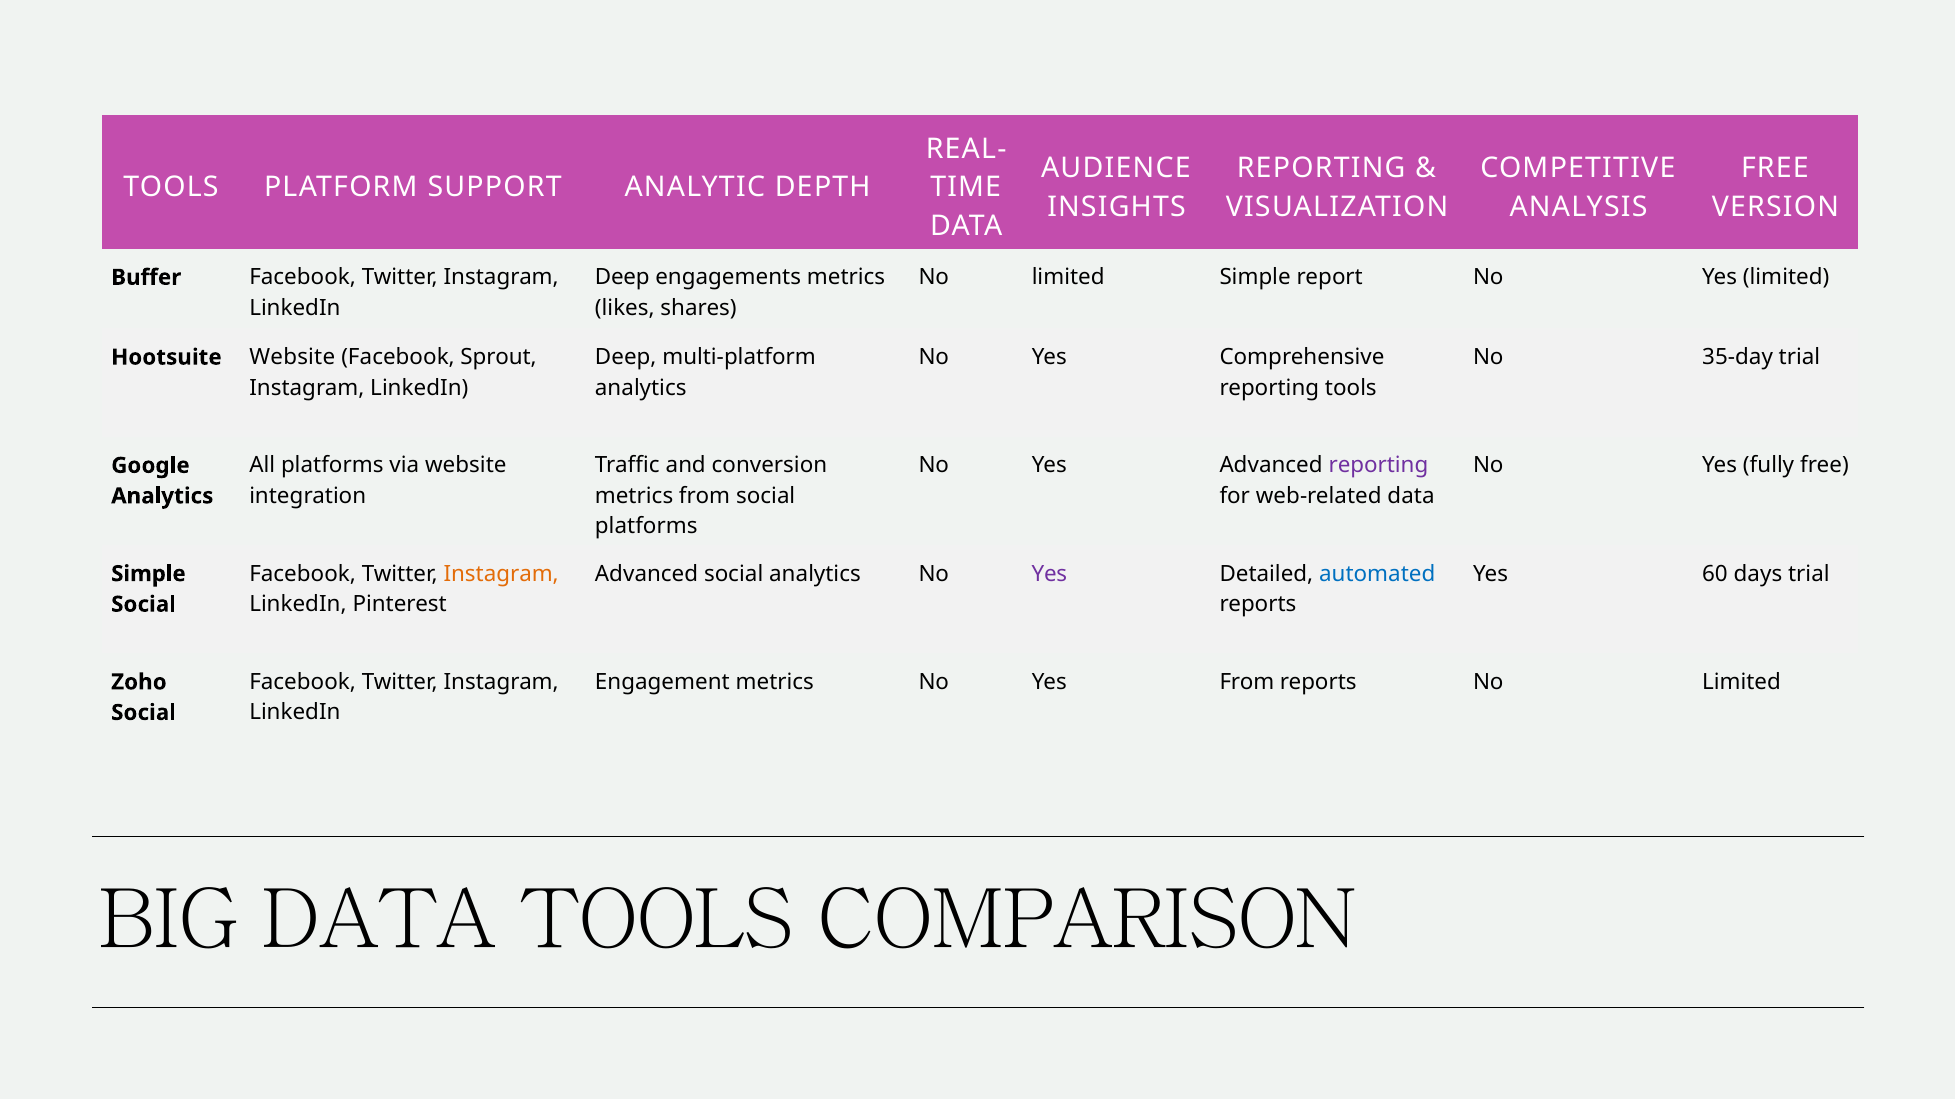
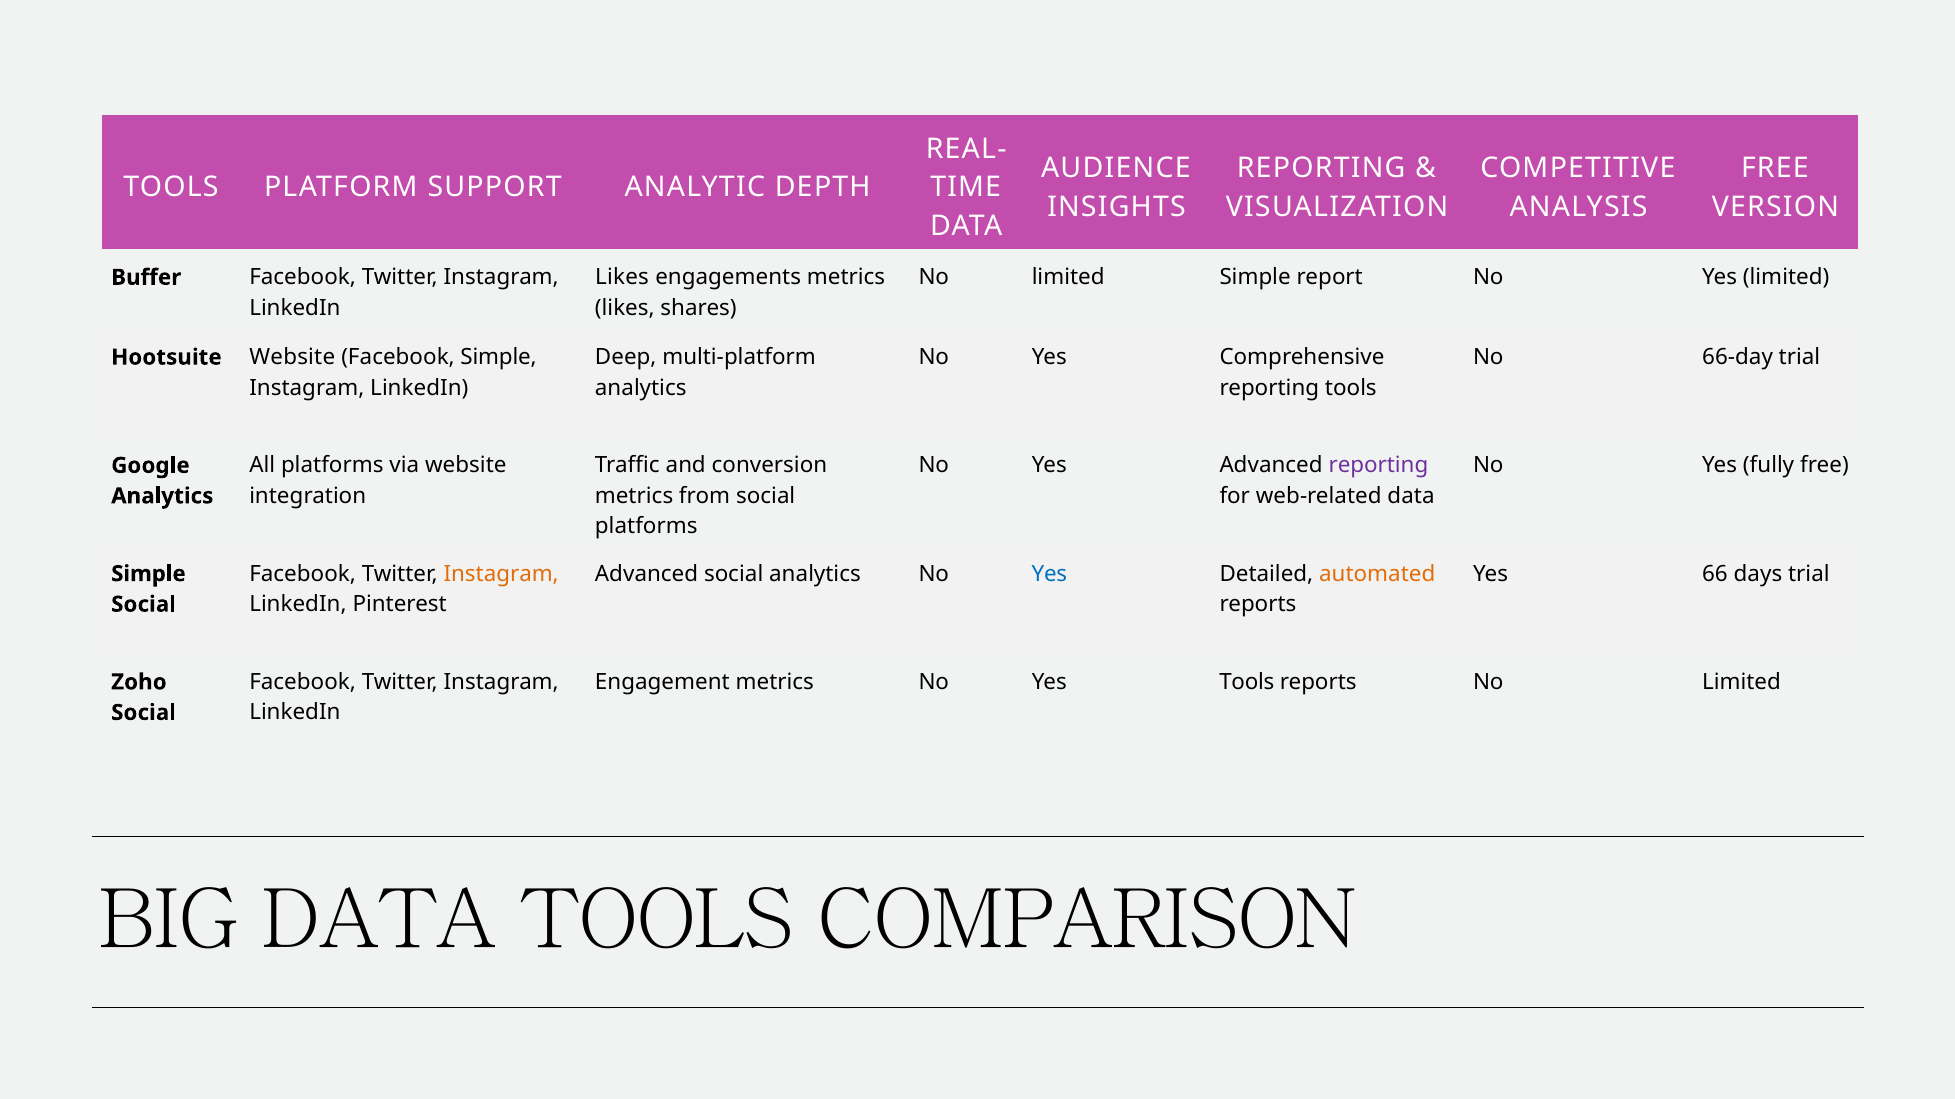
Deep: Deep -> Likes (622, 278)
35-day: 35-day -> 66-day (1738, 357)
Facebook Sprout: Sprout -> Simple (499, 357)
Yes colour: purple -> blue (1049, 574)
automated colour: blue -> orange (1377, 574)
60: 60 -> 66 (1715, 574)
Yes From: From -> Tools (1247, 682)
